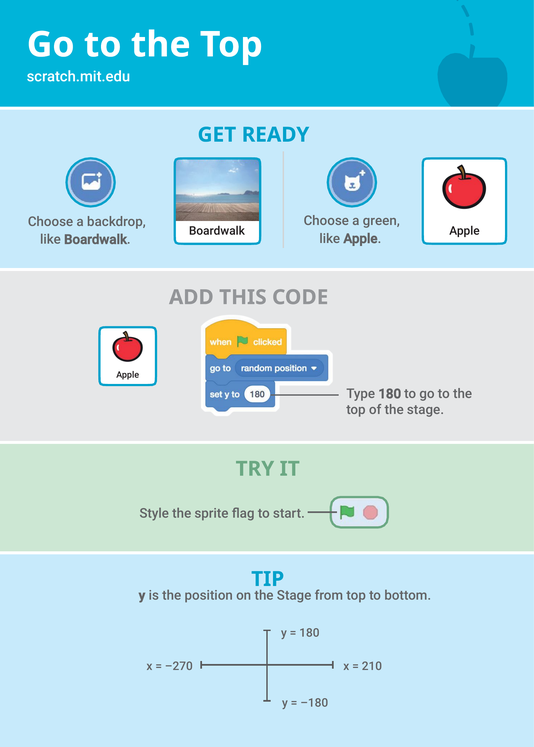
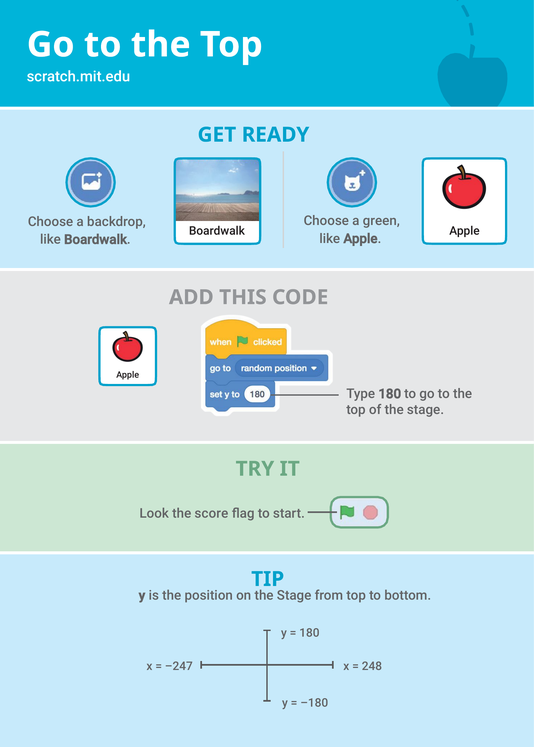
Style: Style -> Look (154, 514)
sprite: sprite -> score (211, 514)
–270: –270 -> –247 (179, 667)
210: 210 -> 248 (372, 667)
